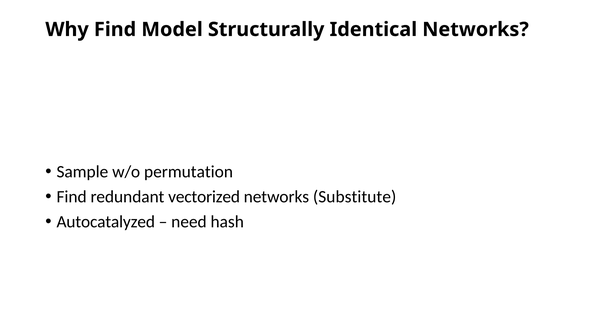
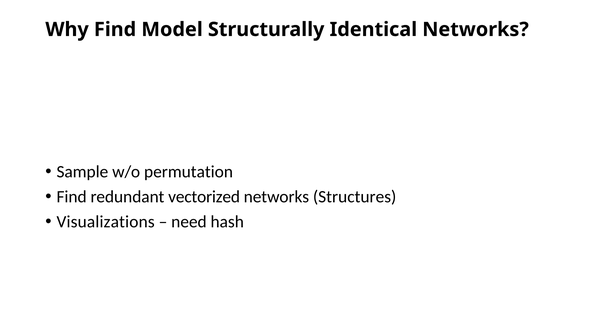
Substitute: Substitute -> Structures (355, 197)
Autocatalyzed: Autocatalyzed -> Visualizations (106, 221)
